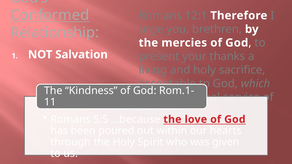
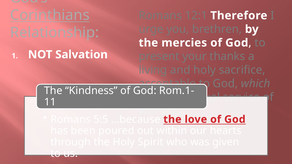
Conformed: Conformed -> Corinthians (50, 15)
